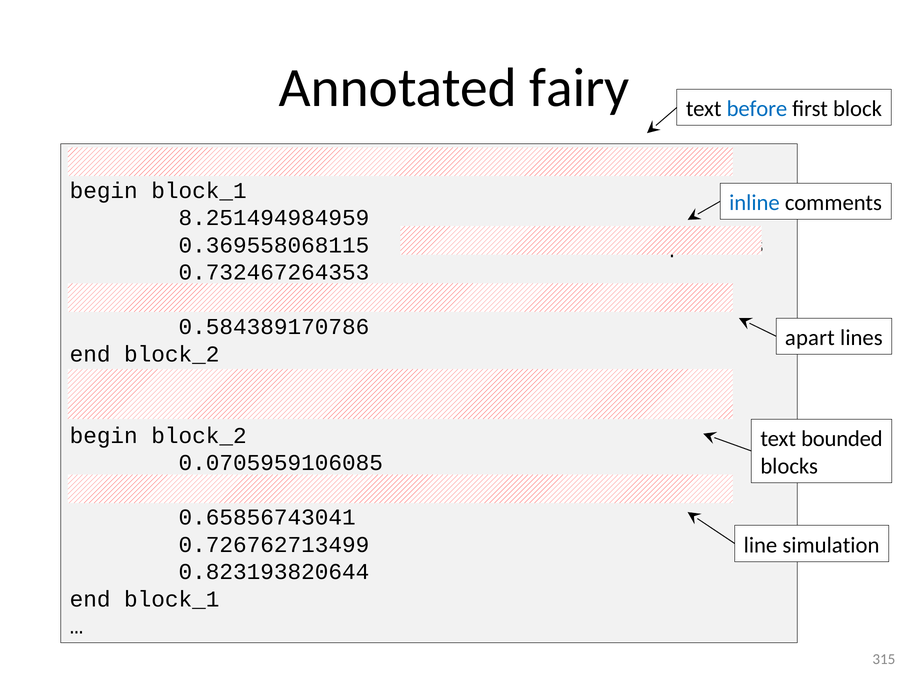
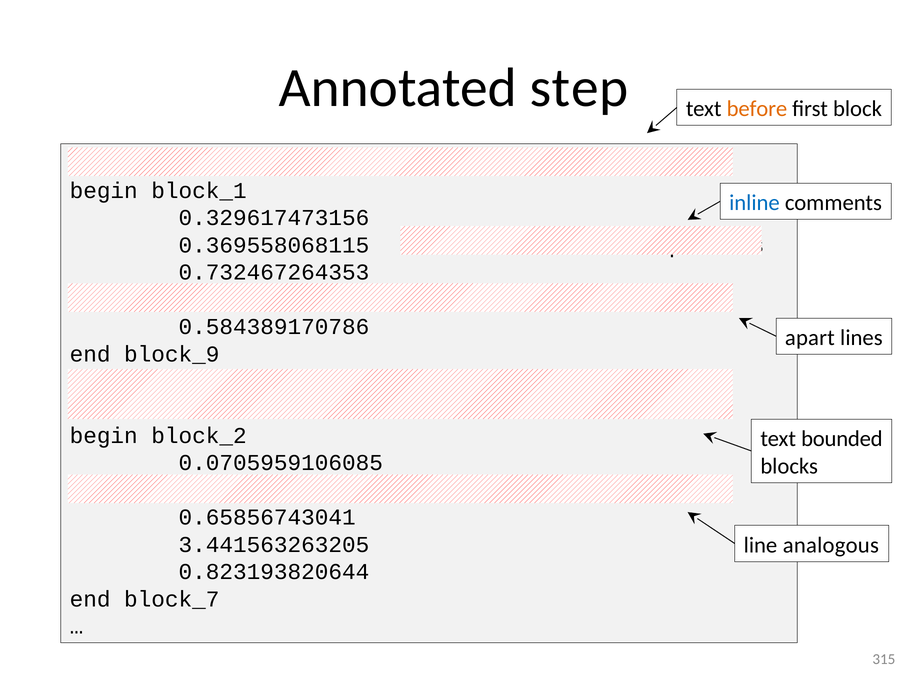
fairy: fairy -> step (579, 88)
before colour: blue -> orange (757, 109)
8.251494984959: 8.251494984959 -> 0.329617473156 (274, 218)
end block_2: block_2 -> block_9 (172, 354)
simulation: simulation -> analogous (831, 545)
0.726762713499: 0.726762713499 -> 3.441563263205 (274, 545)
end block_1: block_1 -> block_7 (172, 599)
